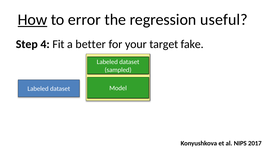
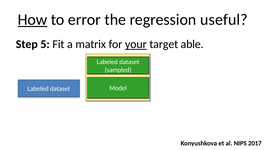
4: 4 -> 5 (45, 44)
better: better -> matrix (91, 44)
your underline: none -> present (136, 44)
fake: fake -> able (192, 44)
